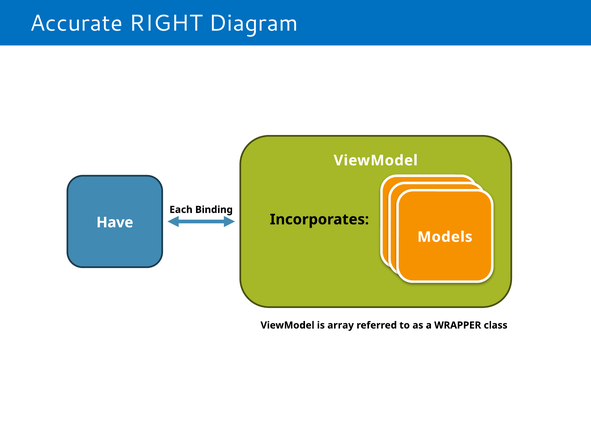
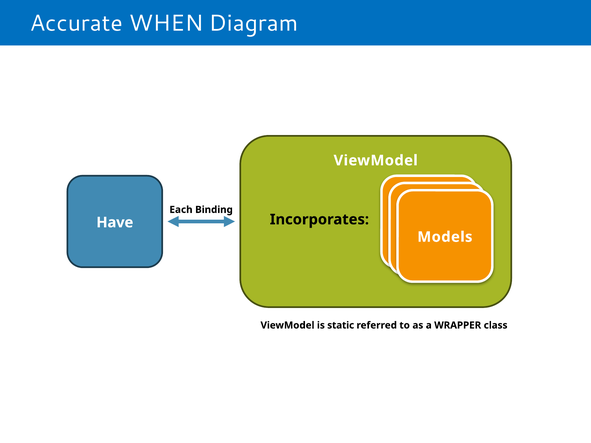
RIGHT: RIGHT -> WHEN (166, 23)
array: array -> static (341, 325)
